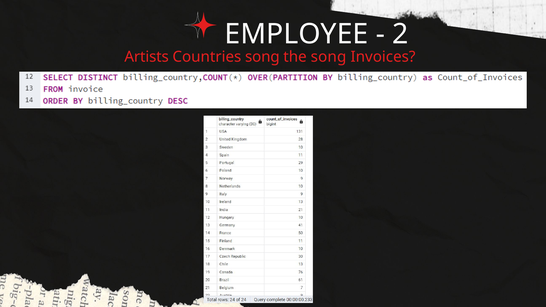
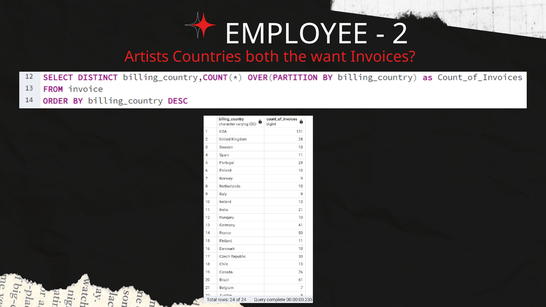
Countries song: song -> both (262, 57)
the song: song -> want (329, 57)
